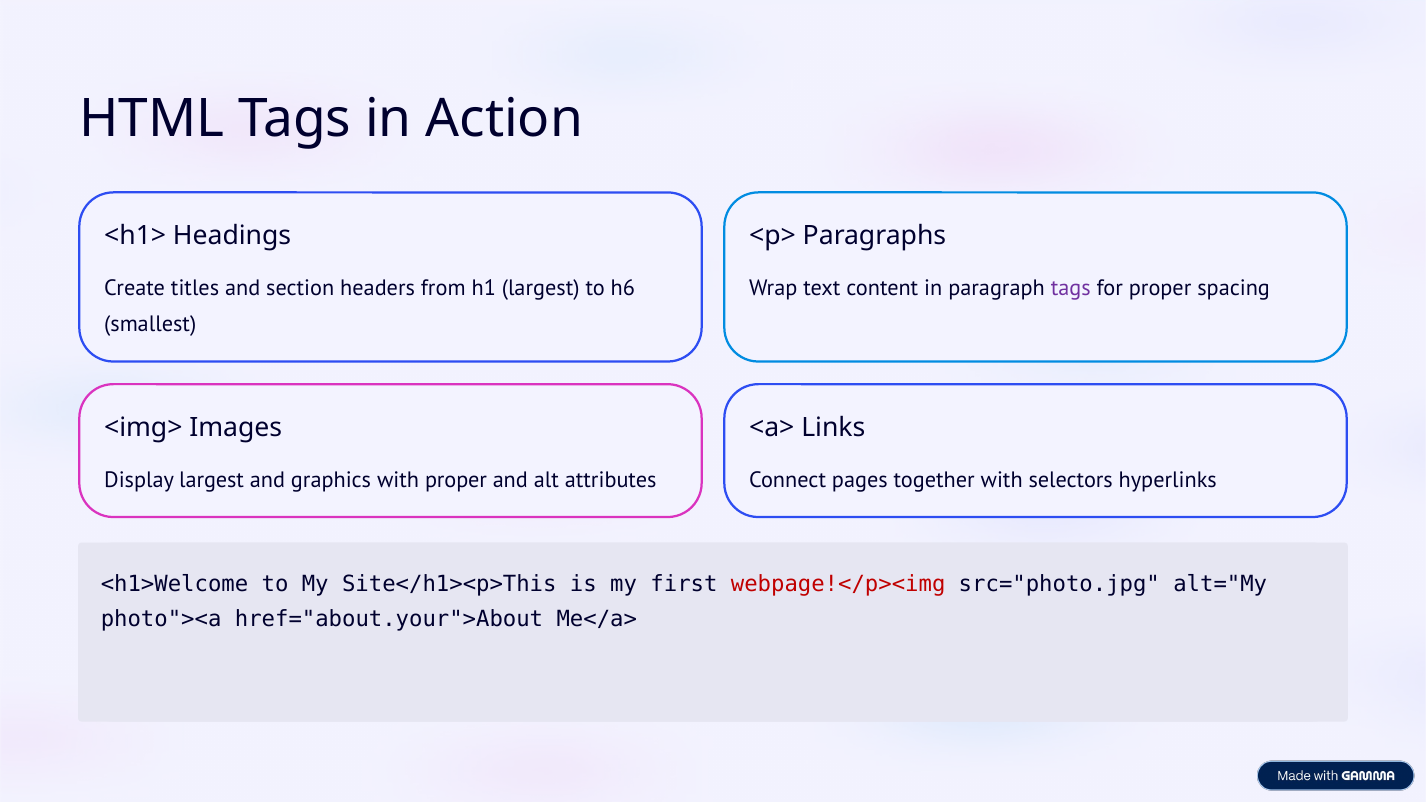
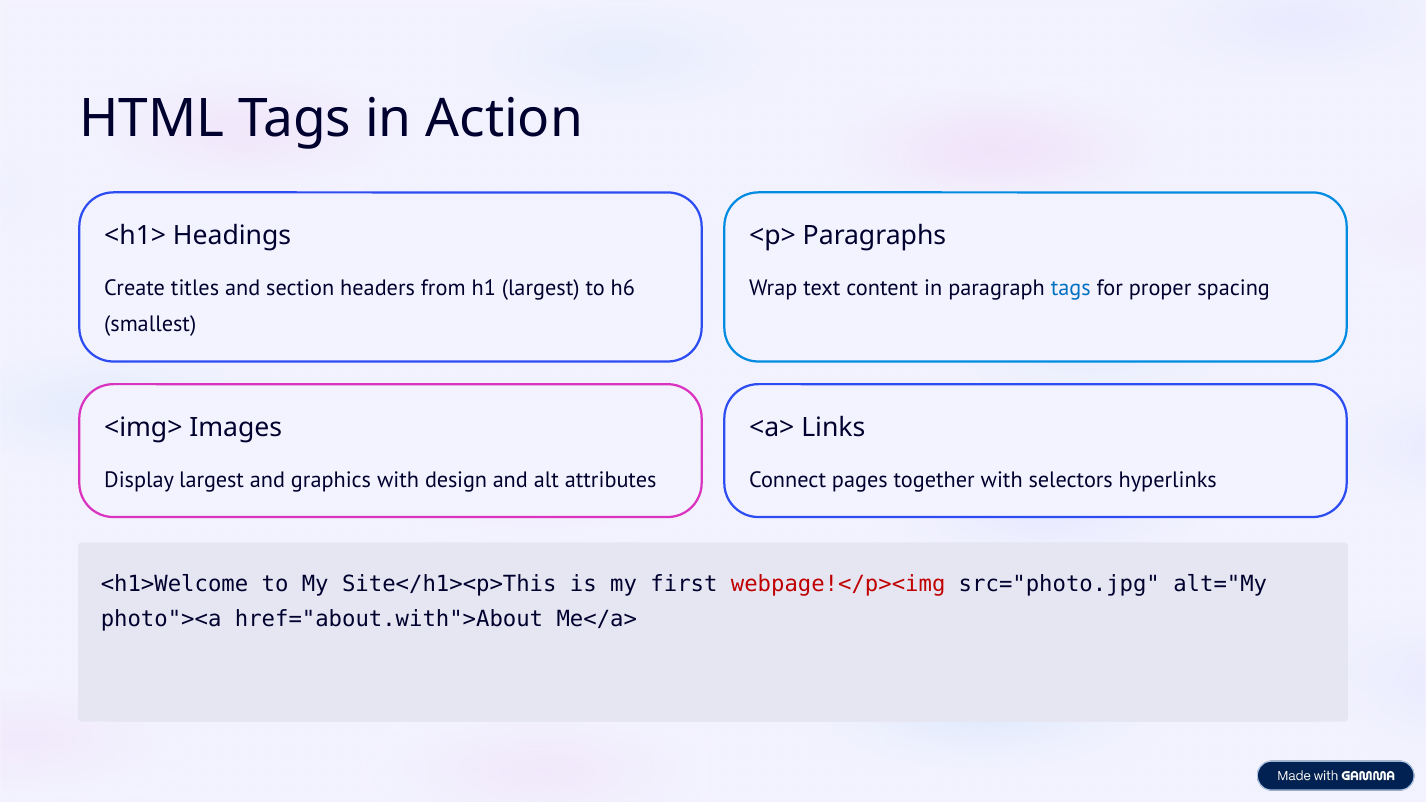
tags colour: purple -> blue (1071, 288)
with proper: proper -> design (456, 480)
href="about.your">About: href="about.your">About -> href="about.with">About (389, 620)
